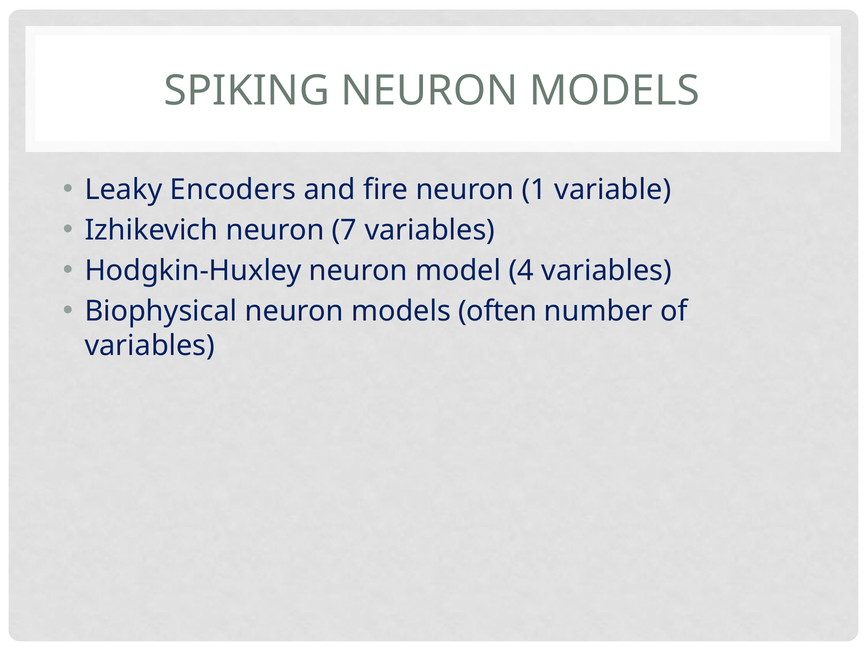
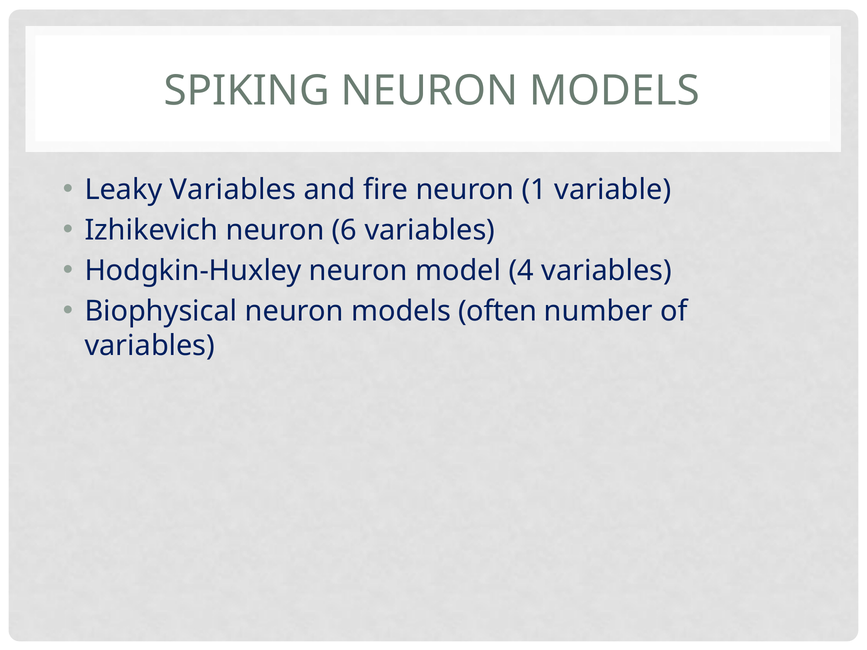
Leaky Encoders: Encoders -> Variables (233, 190)
7: 7 -> 6 (344, 230)
